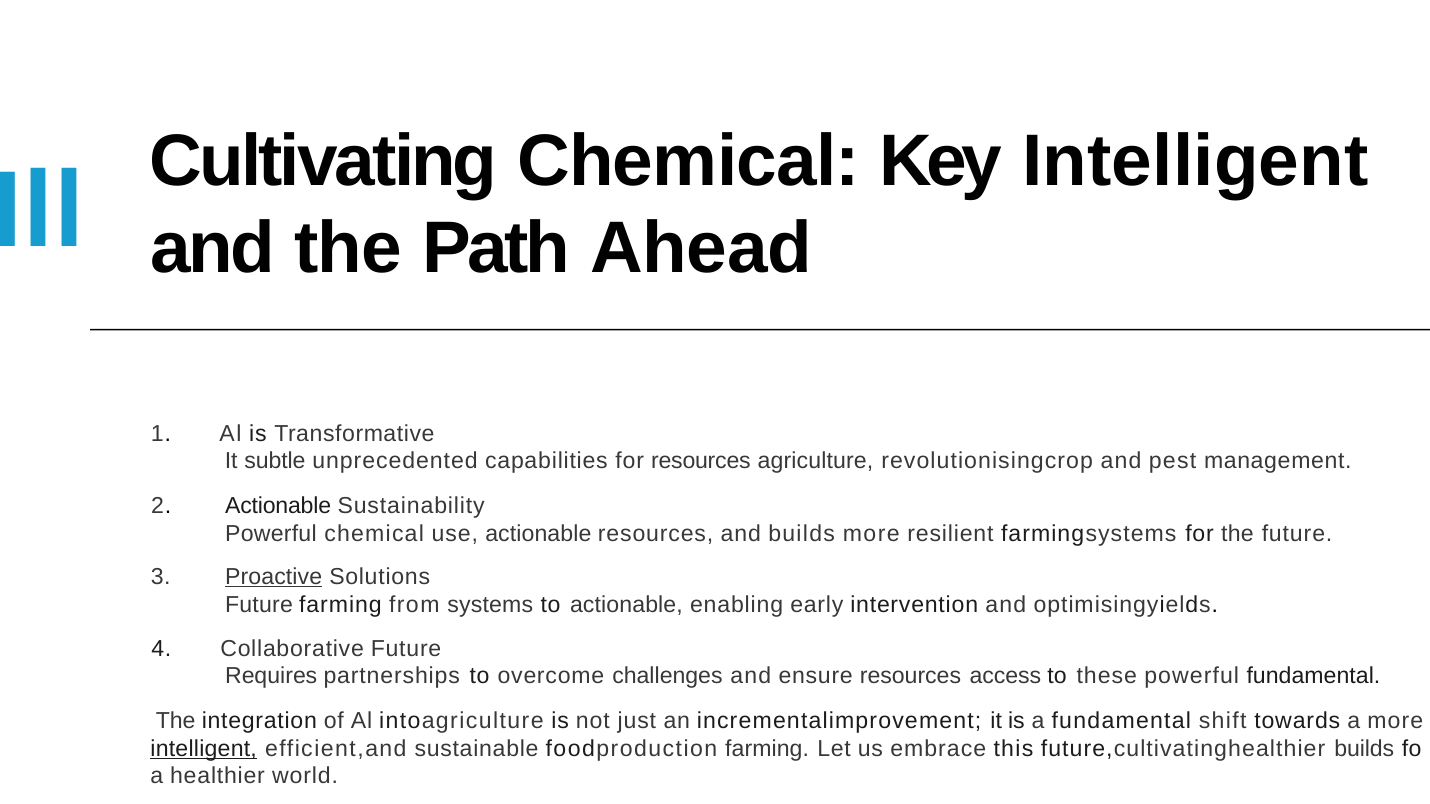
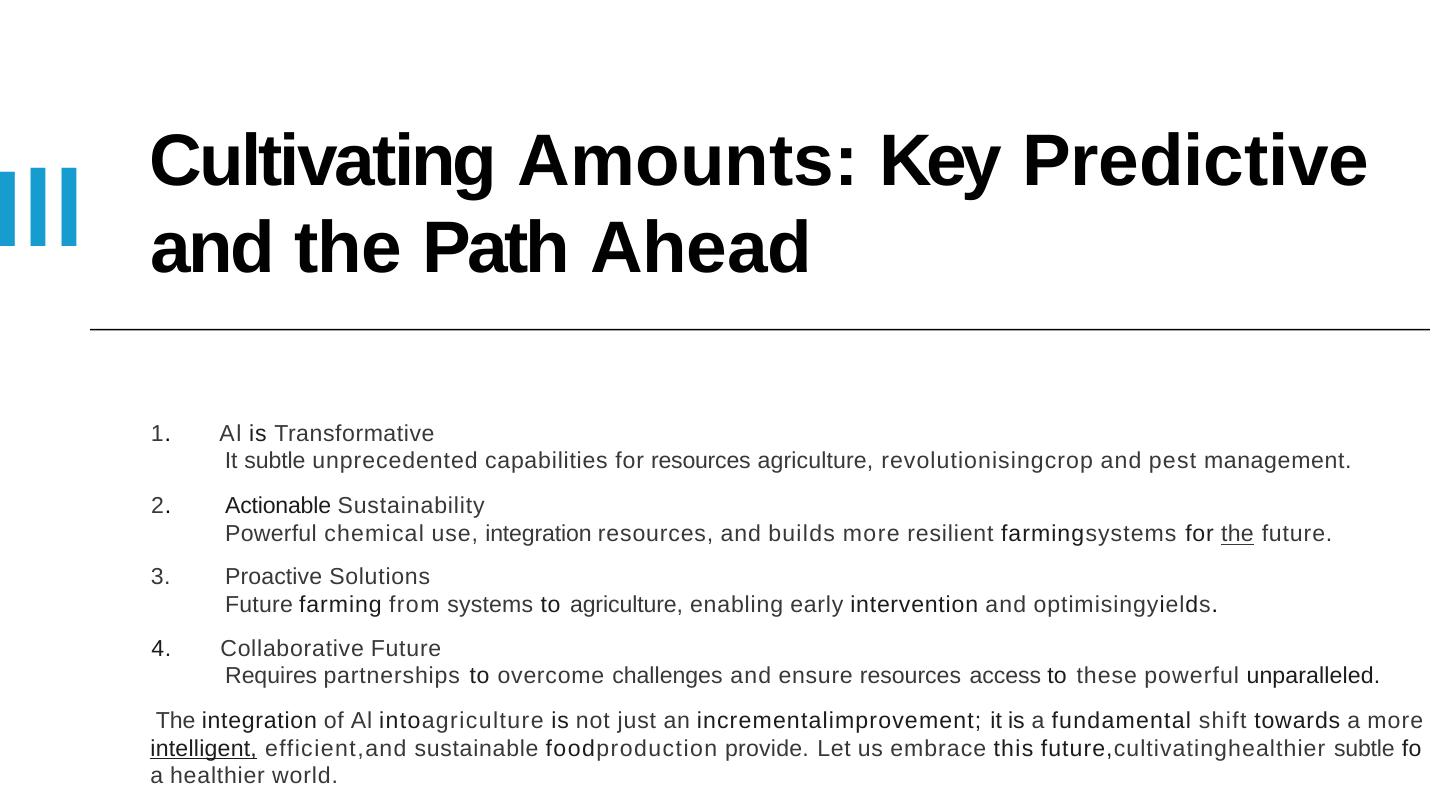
Cultivating Chemical: Chemical -> Amounts (688, 161)
Key Intelligent: Intelligent -> Predictive (1196, 161)
use actionable: actionable -> integration (538, 535)
the underline: none -> present (1238, 535)
Proactive underline: present -> none (274, 577)
to actionable: actionable -> agriculture (627, 605)
powerful fundamental: fundamental -> unparalleled (1313, 676)
foodproduction farming: farming -> provide (767, 749)
future,cultivatinghealthier builds: builds -> subtle (1364, 749)
